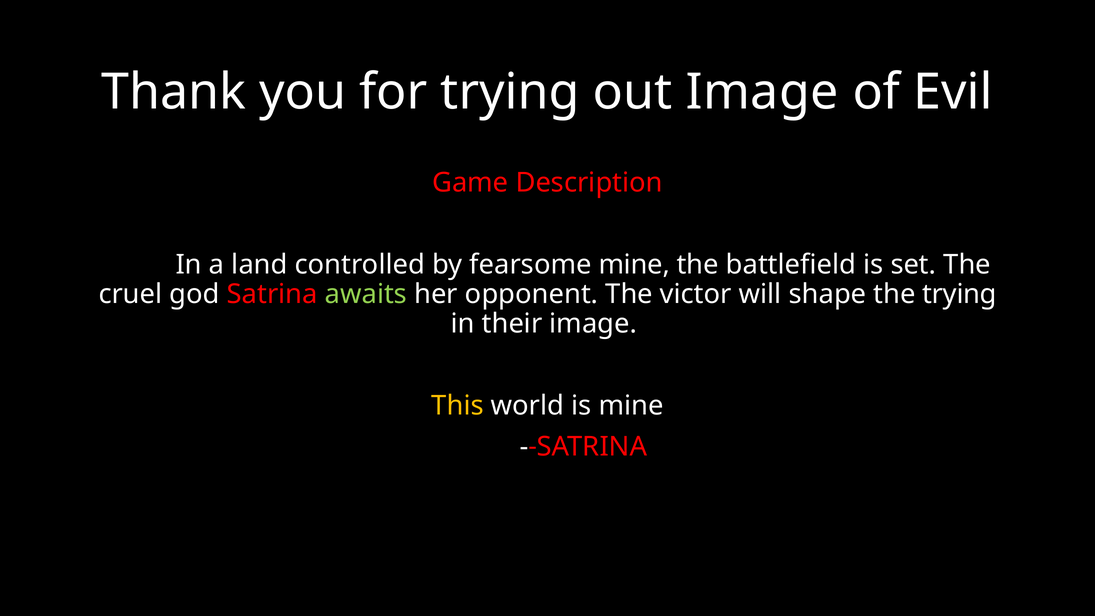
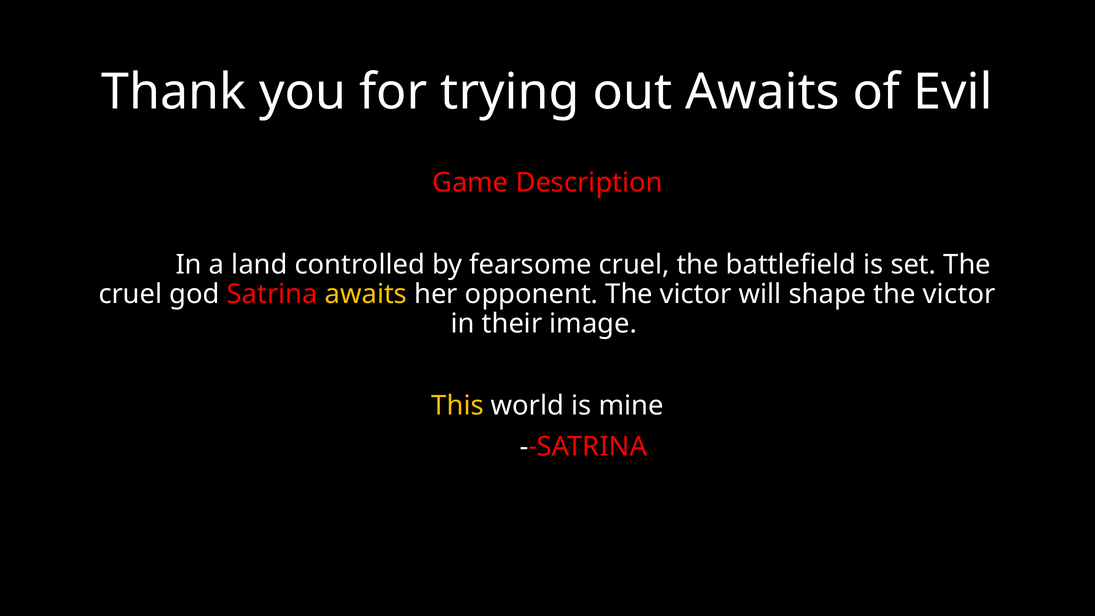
out Image: Image -> Awaits (762, 92)
fearsome mine: mine -> cruel (634, 265)
awaits colour: light green -> yellow (366, 294)
shape the trying: trying -> victor (959, 294)
